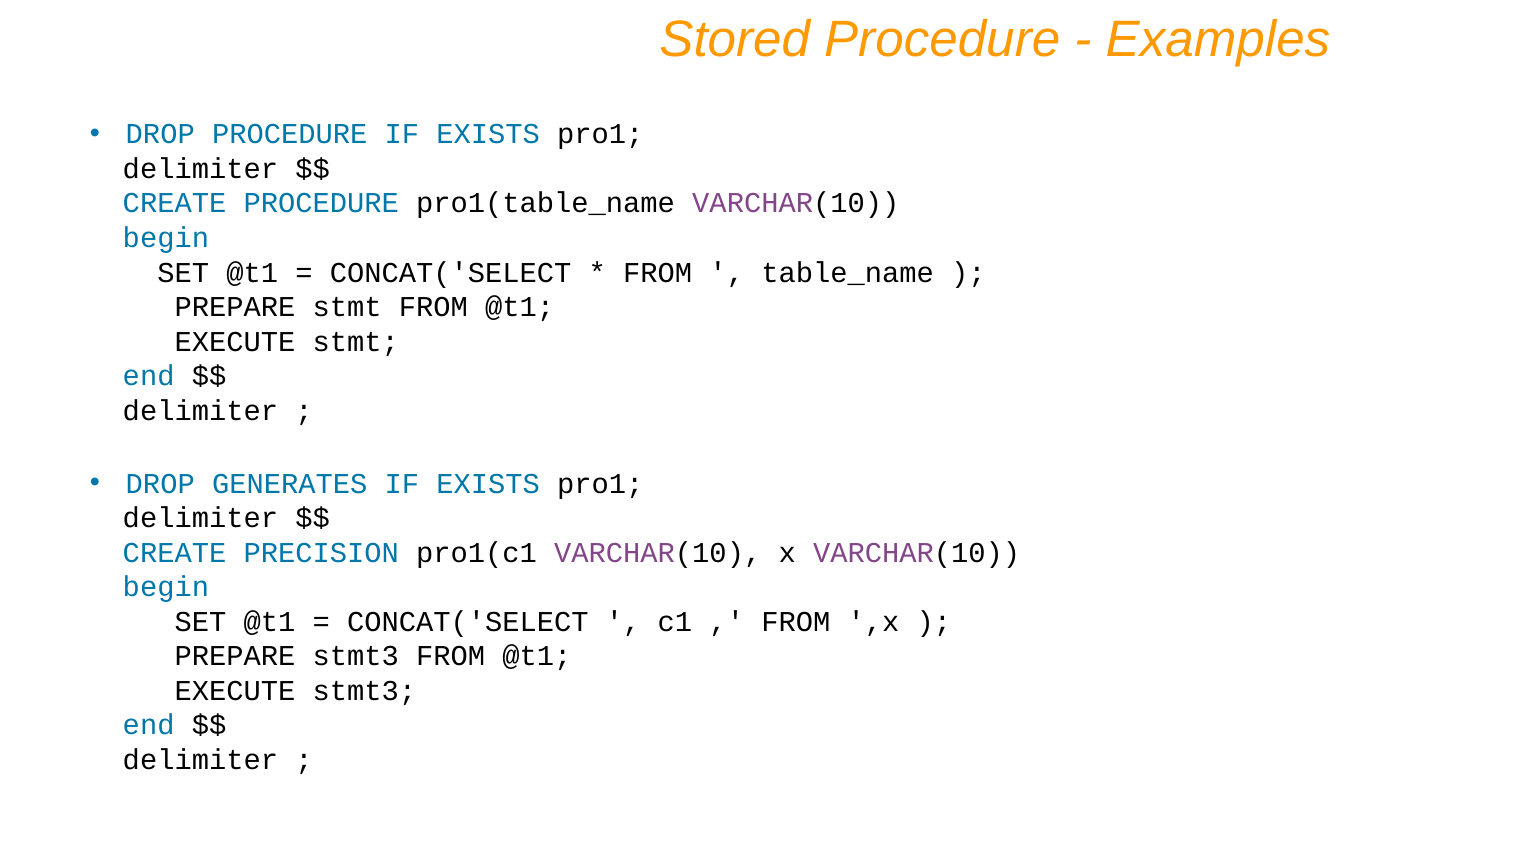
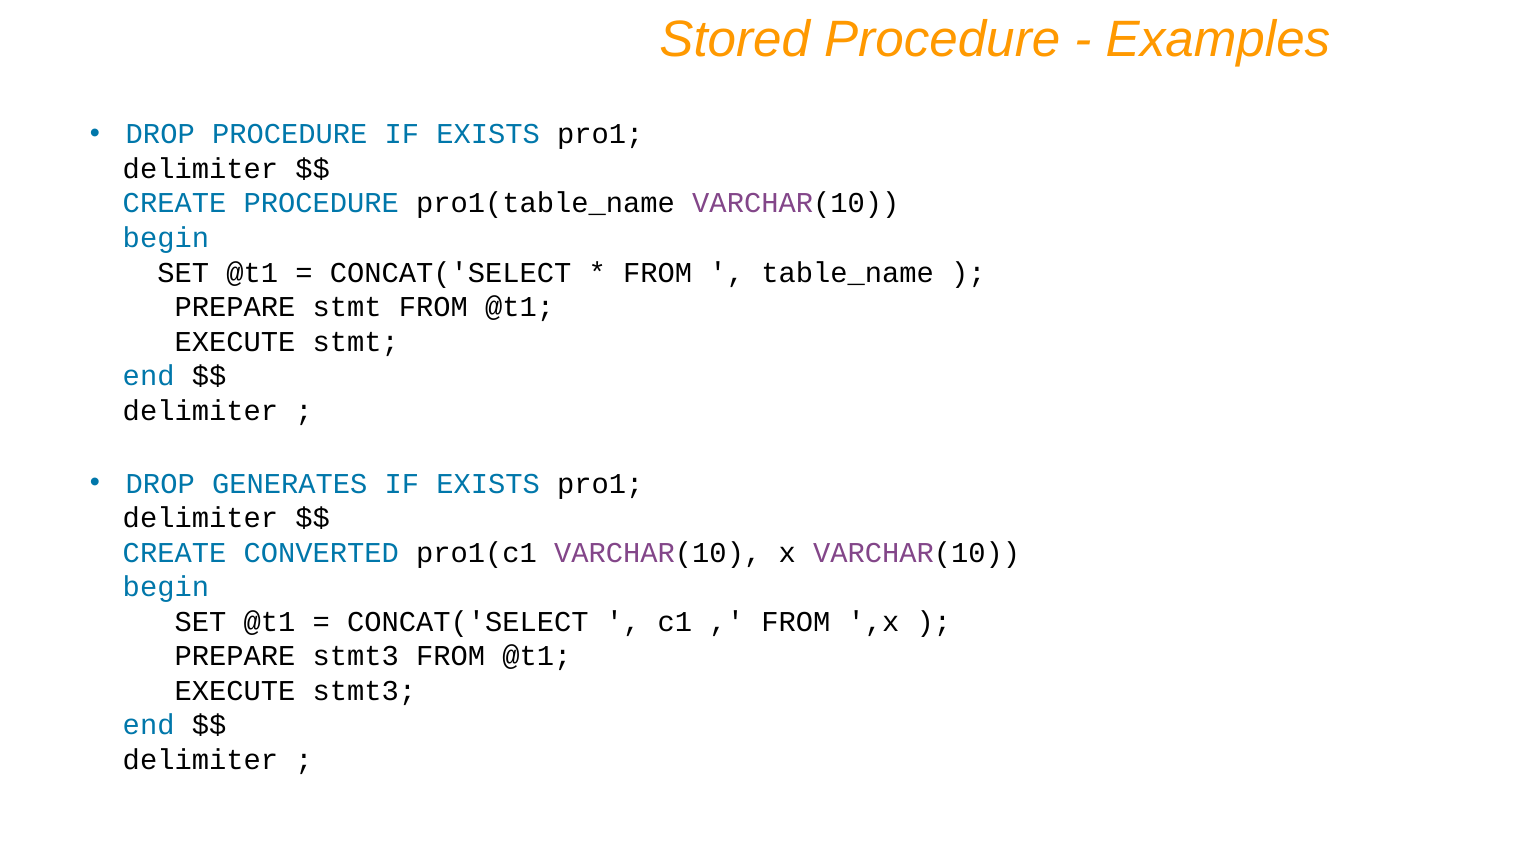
PRECISION: PRECISION -> CONVERTED (321, 553)
